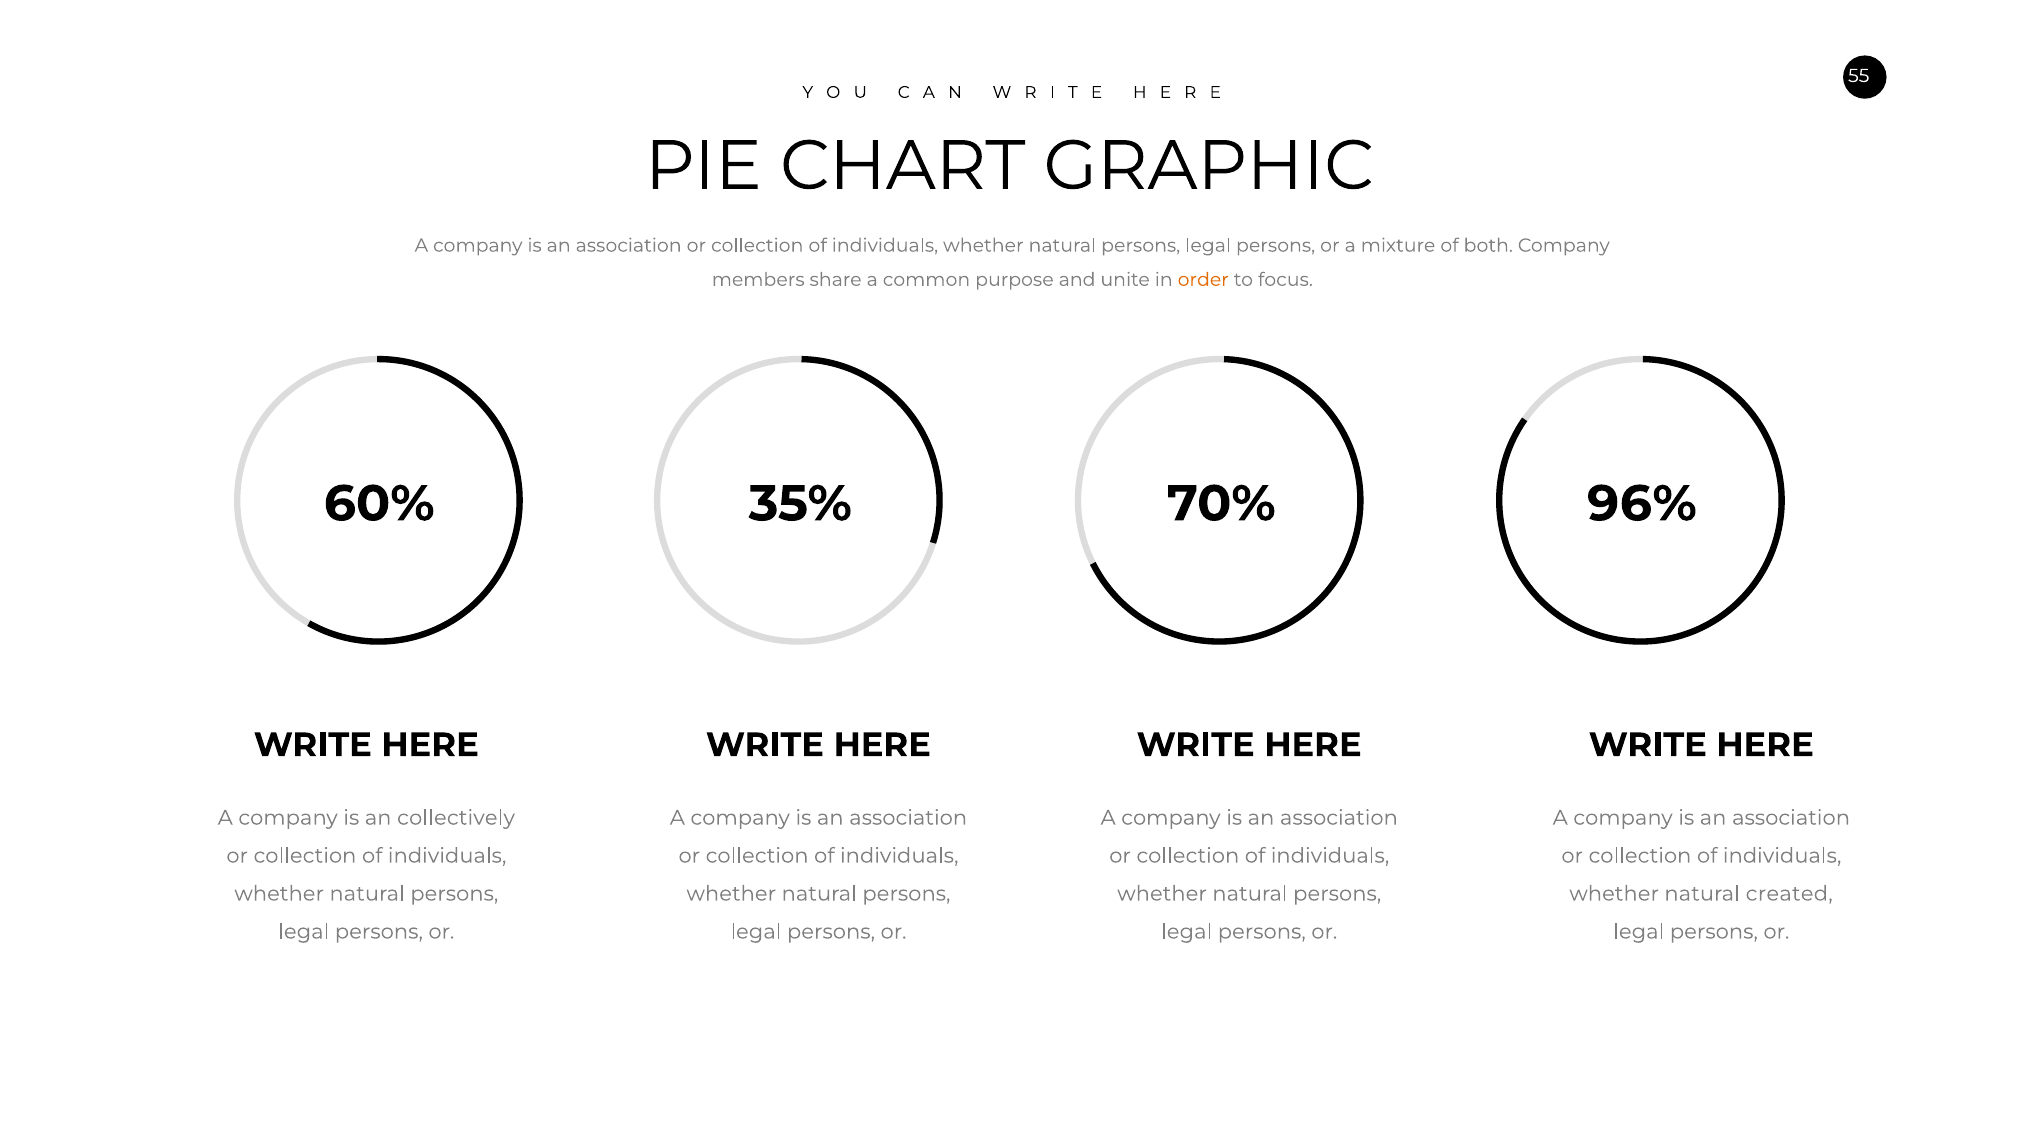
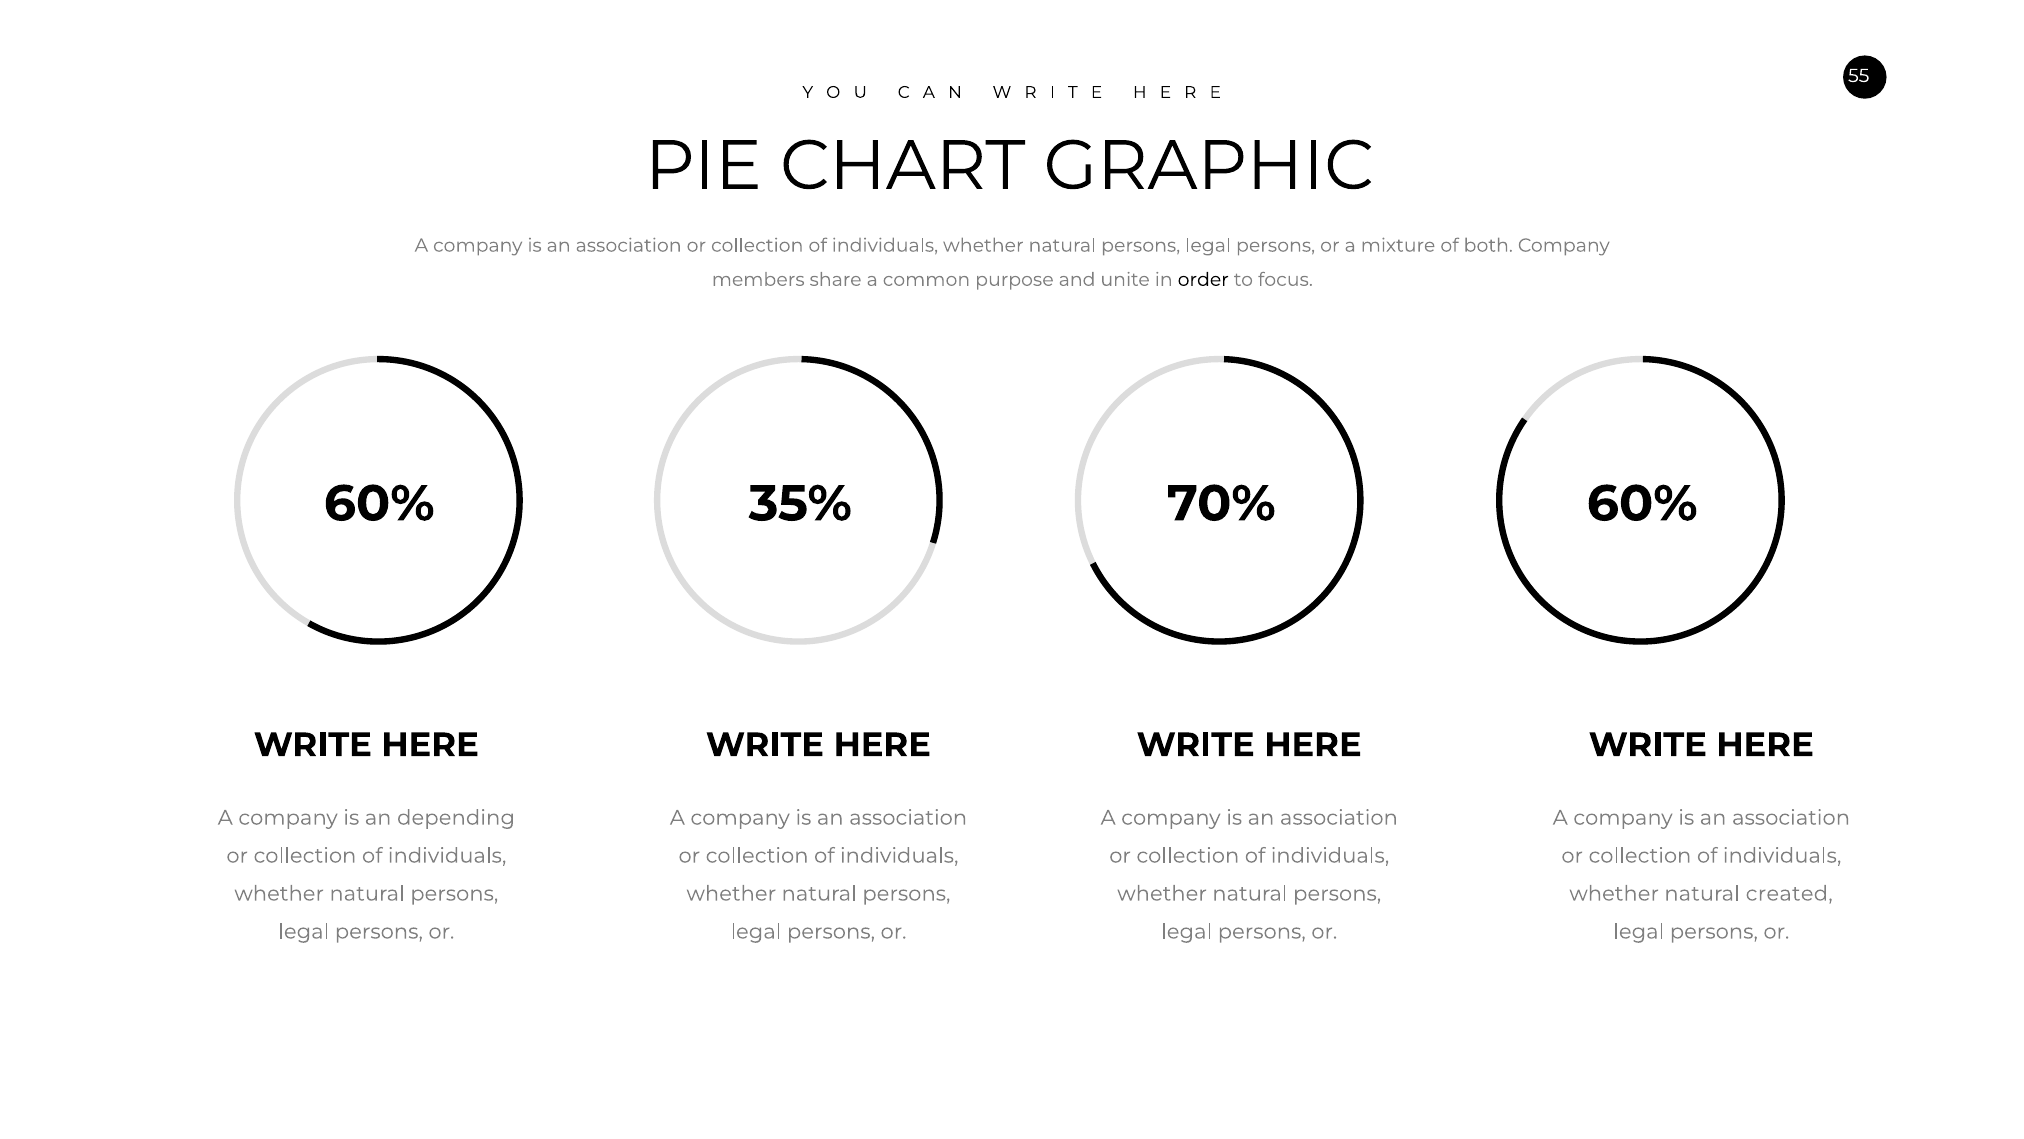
order colour: orange -> black (1203, 280)
96%: 96% -> 60% (1642, 504)
collectively: collectively -> depending (456, 818)
